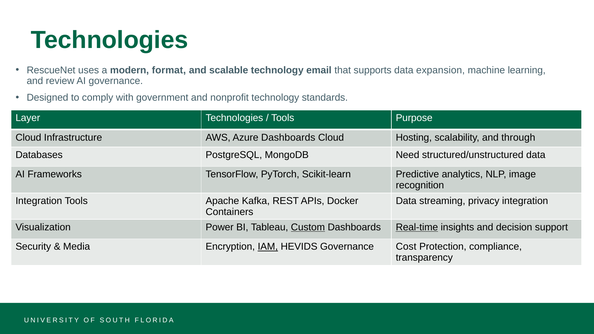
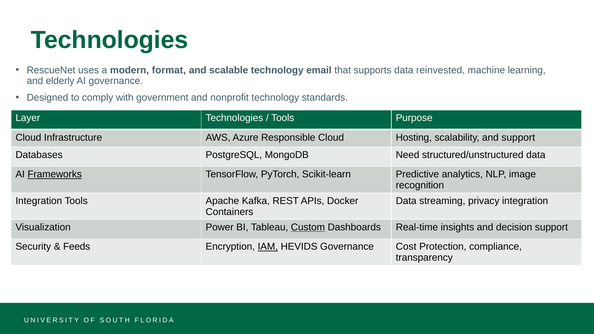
expansion: expansion -> reinvested (441, 70)
review: review -> elderly (60, 81)
Azure Dashboards: Dashboards -> Responsible (288, 138)
and through: through -> support (518, 138)
Frameworks underline: none -> present (55, 174)
Real-time underline: present -> none (417, 227)
Media: Media -> Feeds (77, 247)
